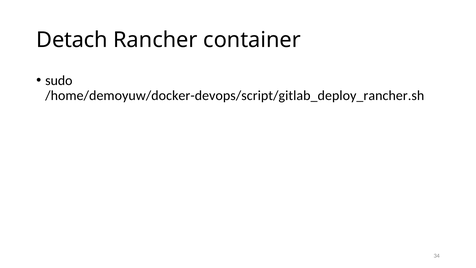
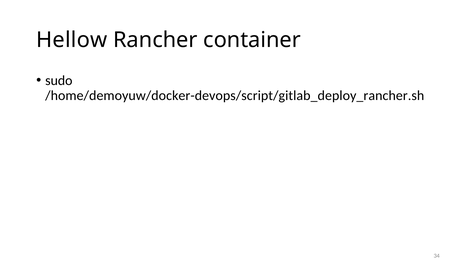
Detach: Detach -> Hellow (72, 40)
